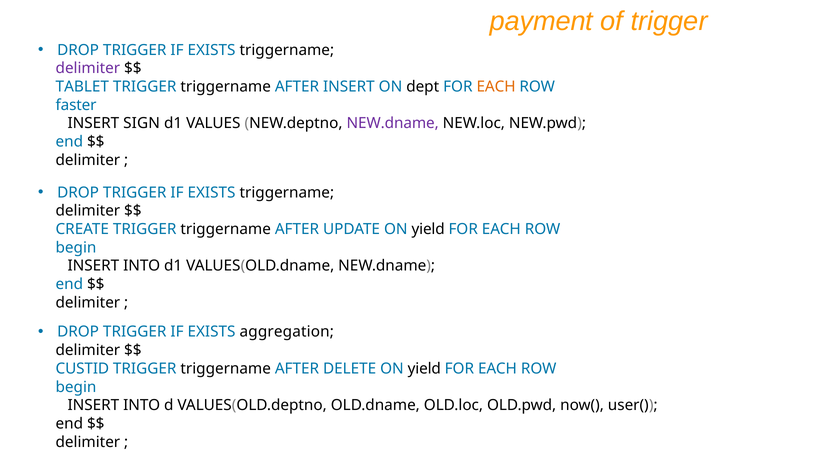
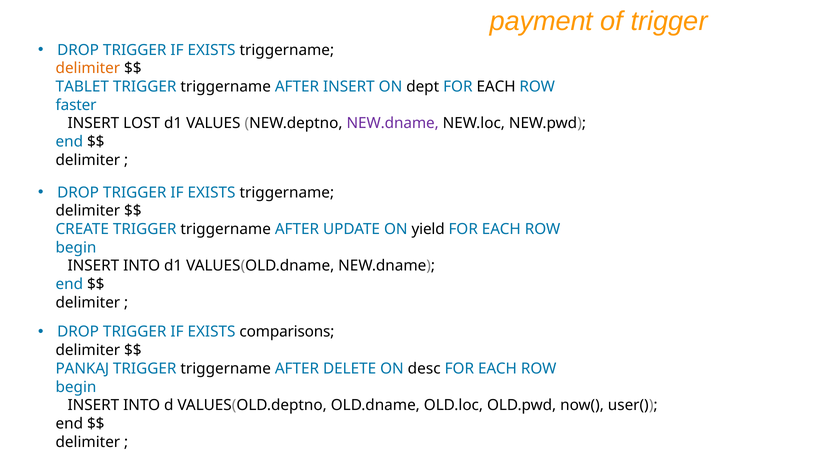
delimiter colour: purple -> orange (88, 68)
EACH colour: orange -> black (496, 87)
SIGN: SIGN -> LOST (142, 123)
aggregation: aggregation -> comparisons (287, 332)
CUSTID: CUSTID -> PANKAJ (82, 369)
DELETE ON yield: yield -> desc (424, 369)
